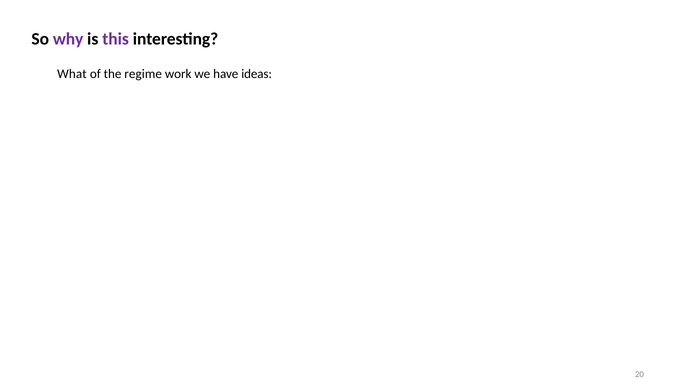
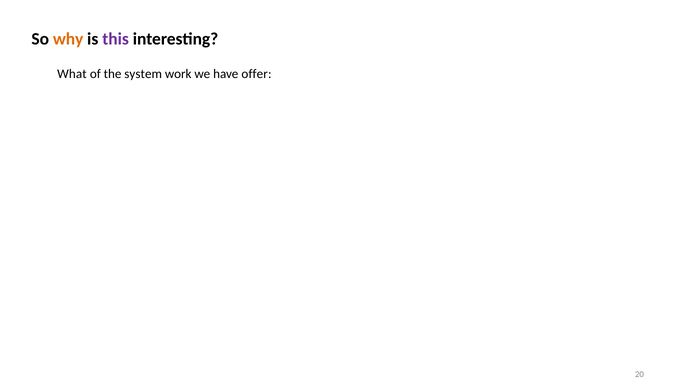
why colour: purple -> orange (68, 39)
regime: regime -> system (143, 74)
ideas: ideas -> offer (257, 74)
